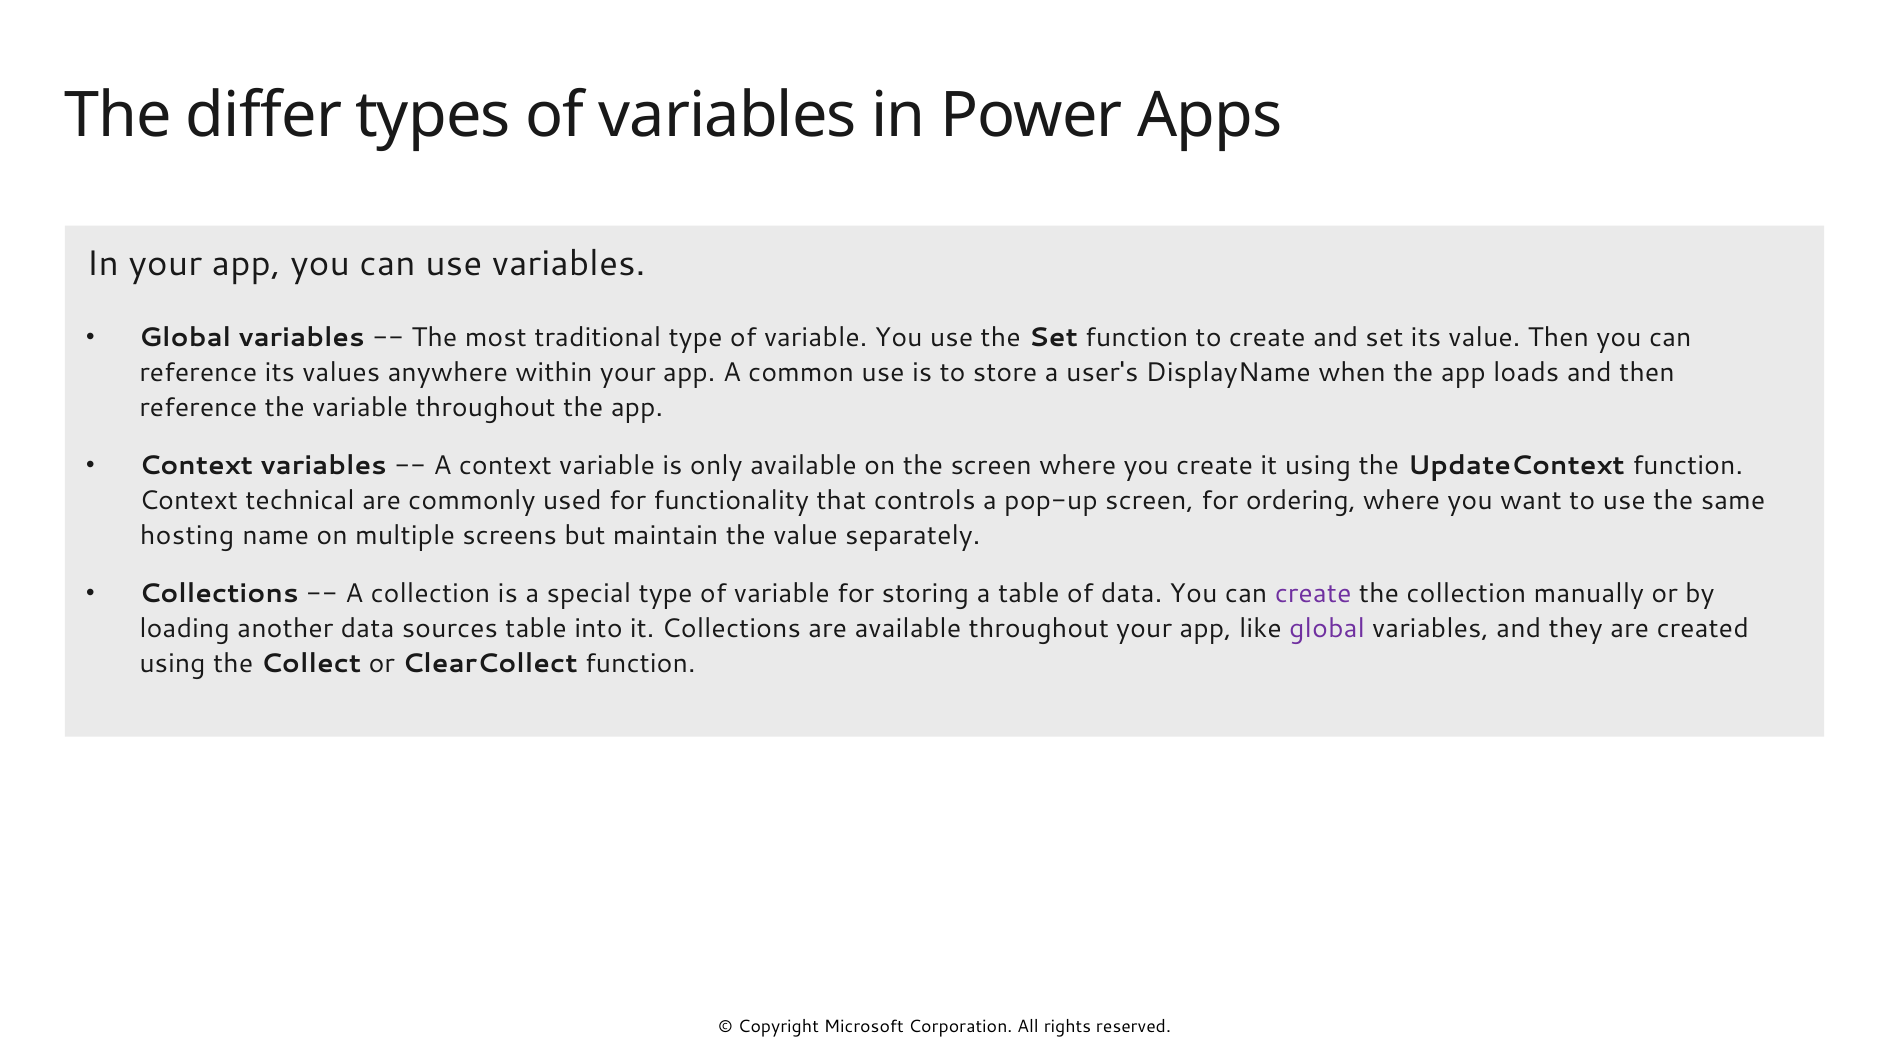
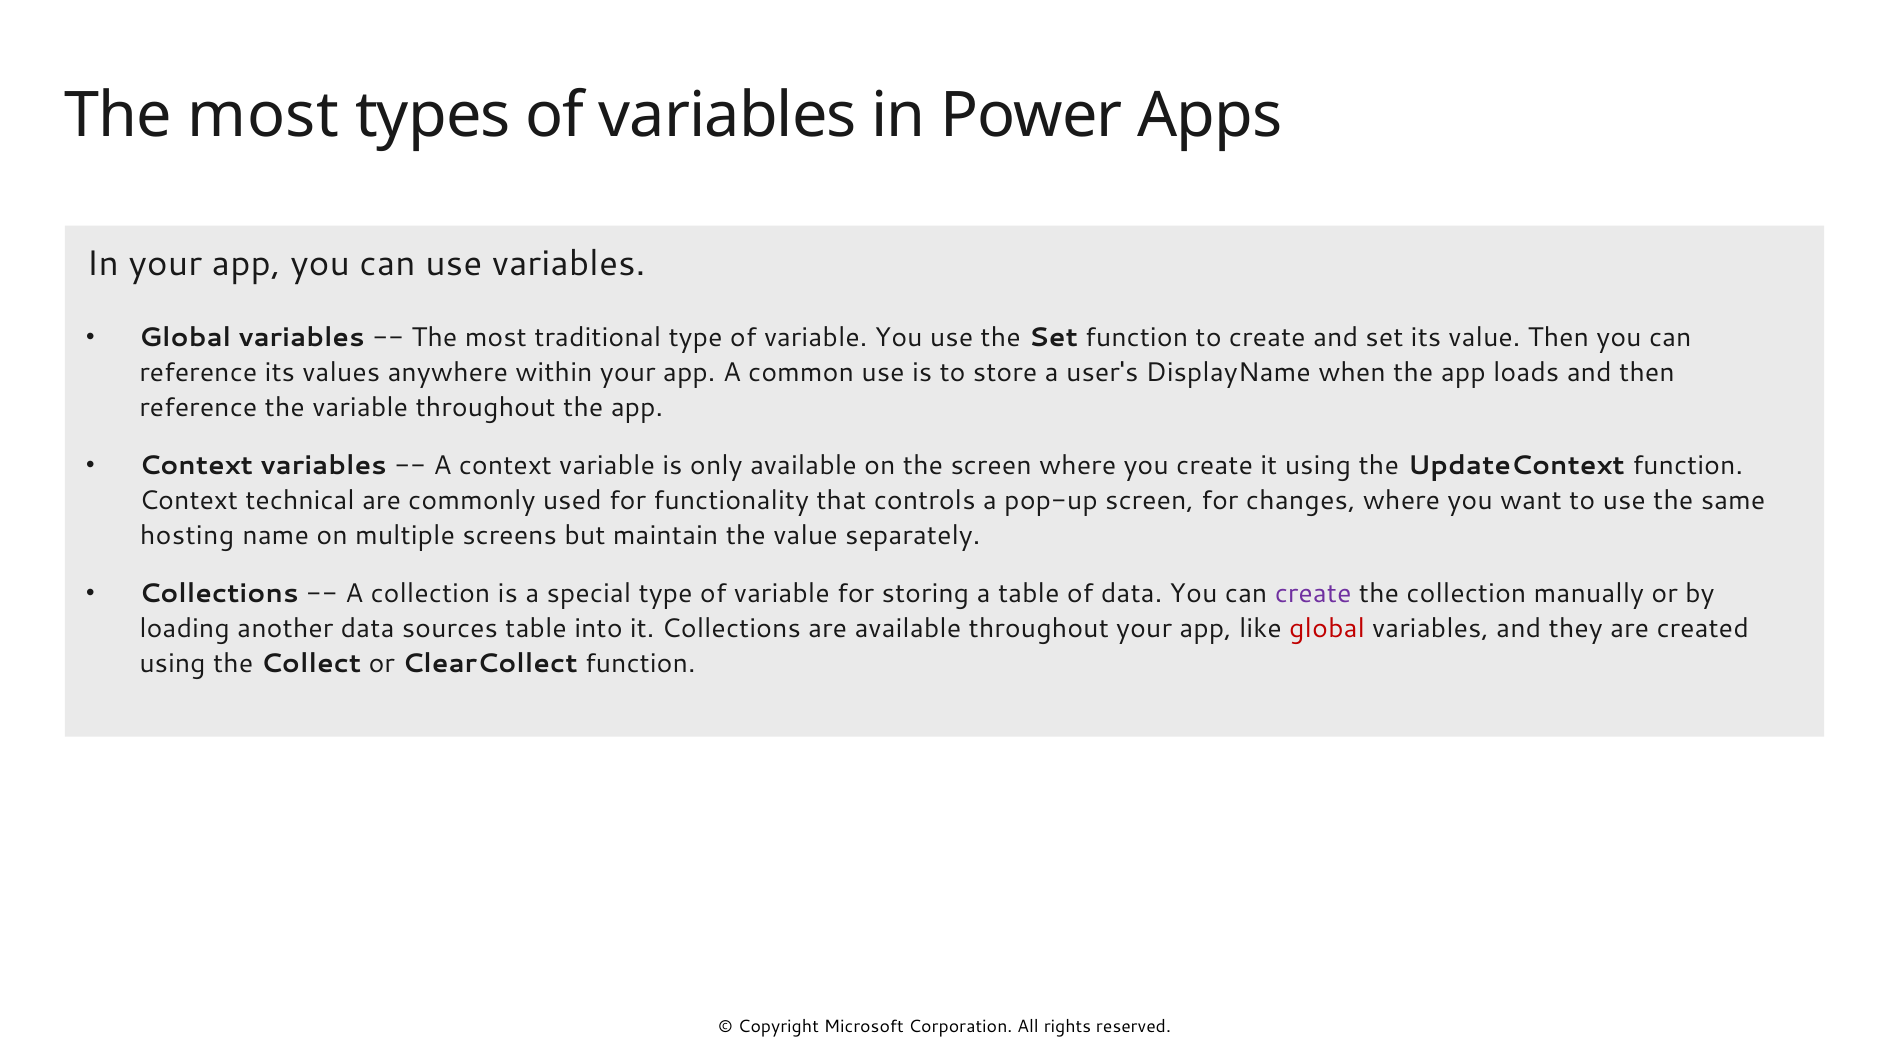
differ: differ -> most (263, 116)
ordering: ordering -> changes (1301, 501)
global colour: purple -> red (1327, 629)
